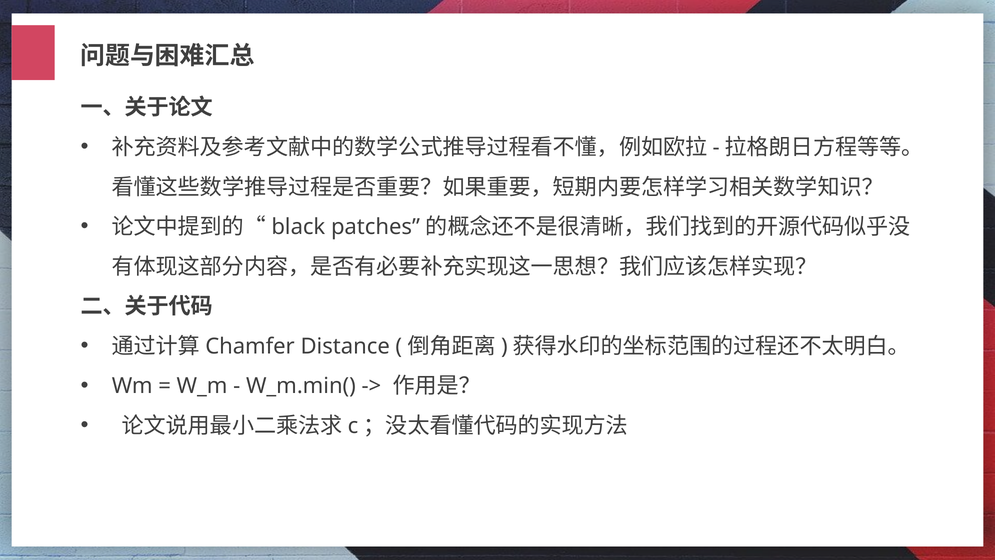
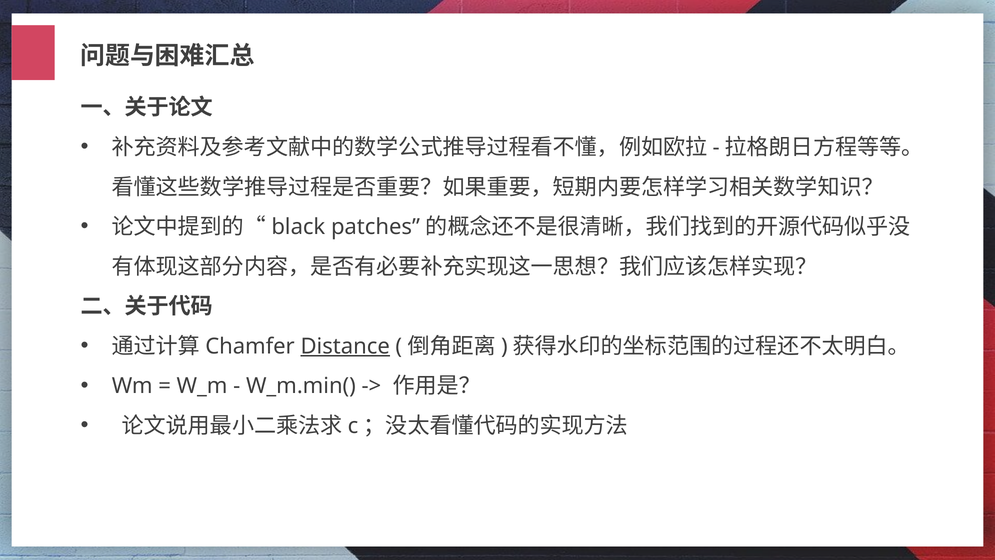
Distance underline: none -> present (345, 346)
